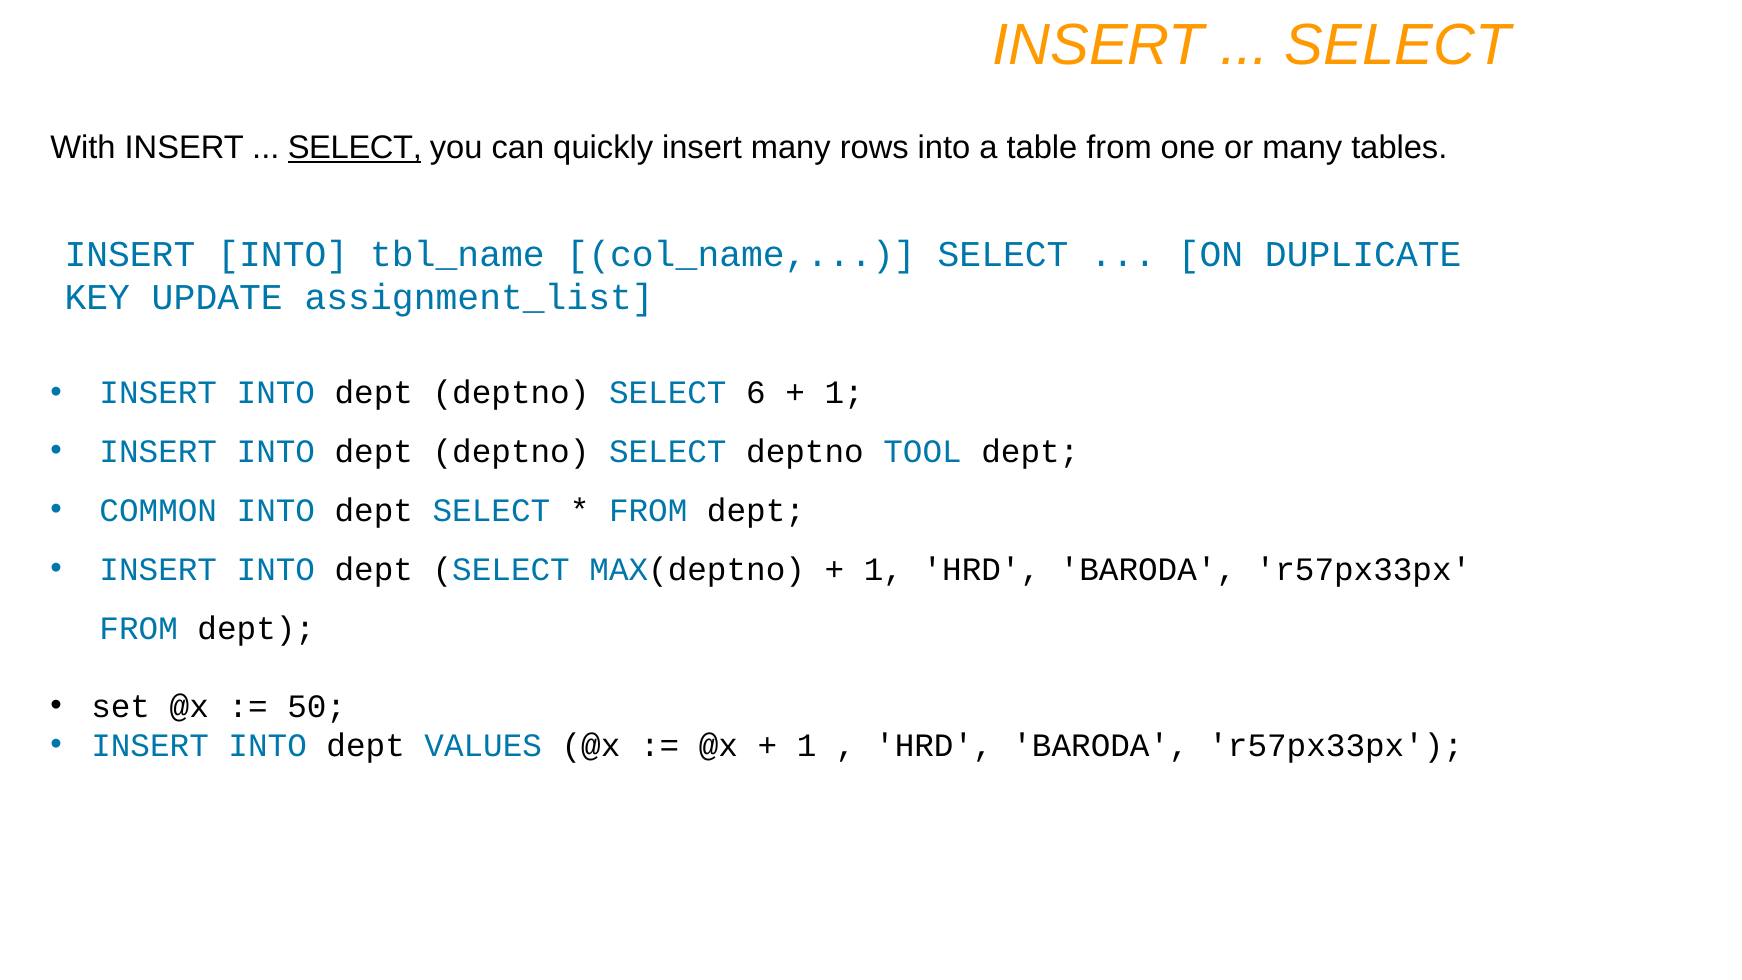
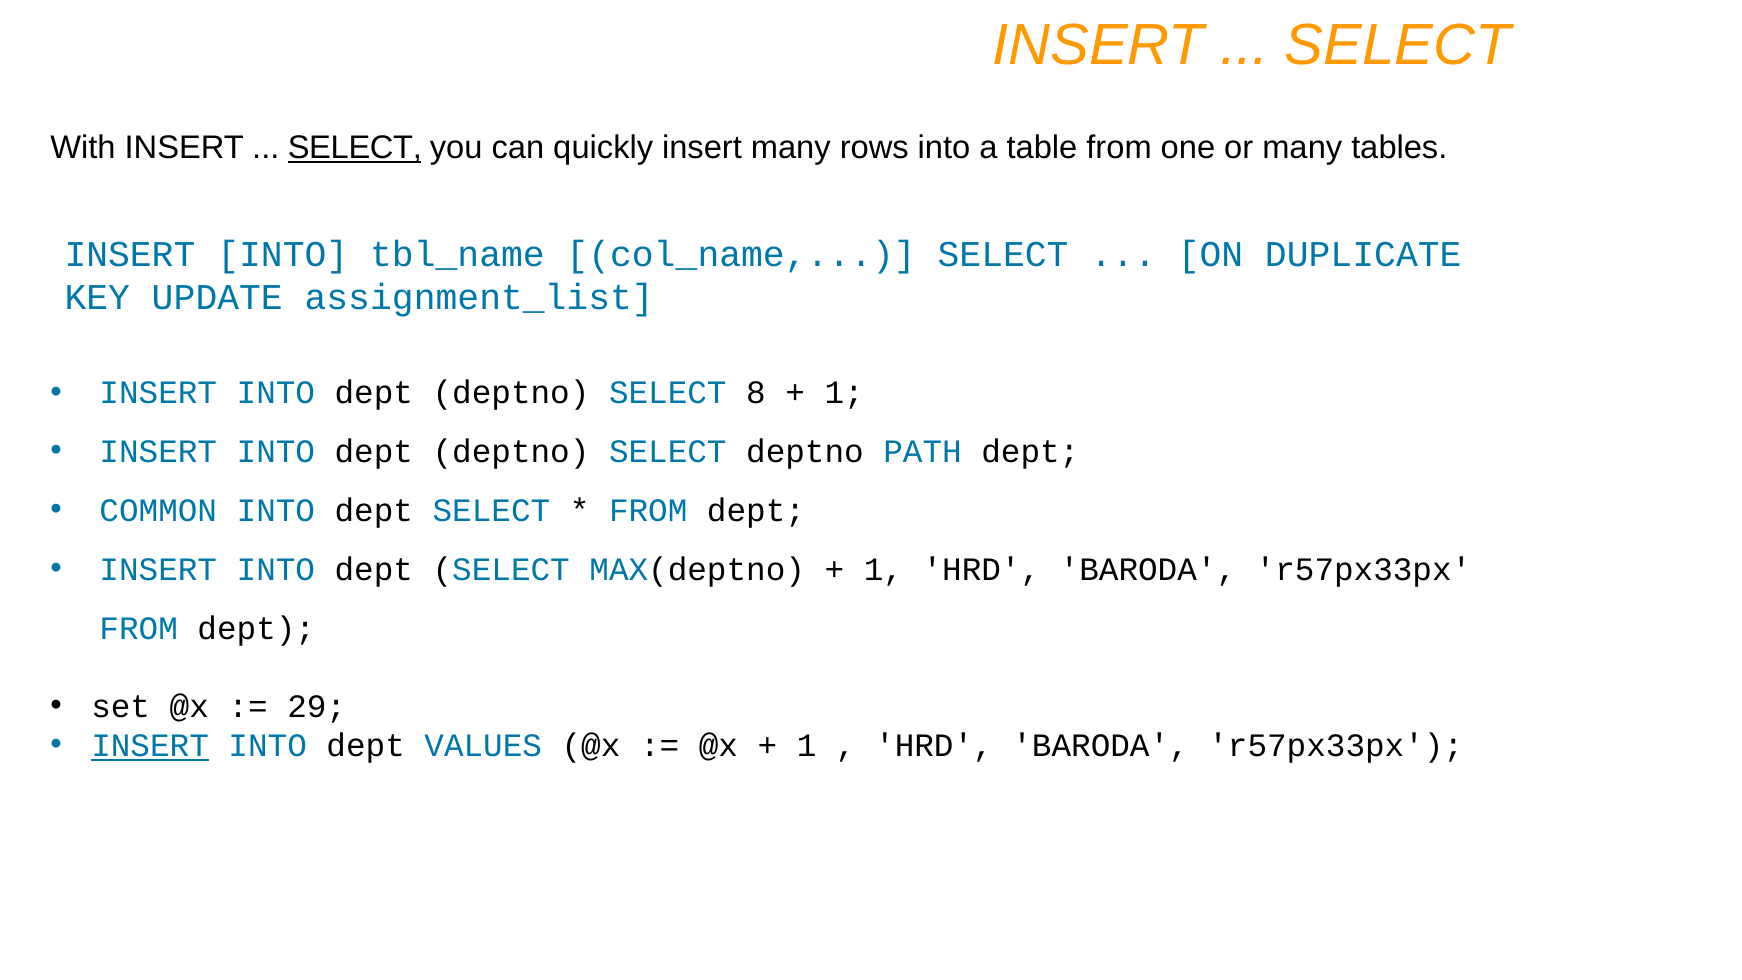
6: 6 -> 8 (756, 393)
TOOL: TOOL -> PATH (923, 452)
50: 50 -> 29 (317, 707)
INSERT underline: none -> present (150, 746)
